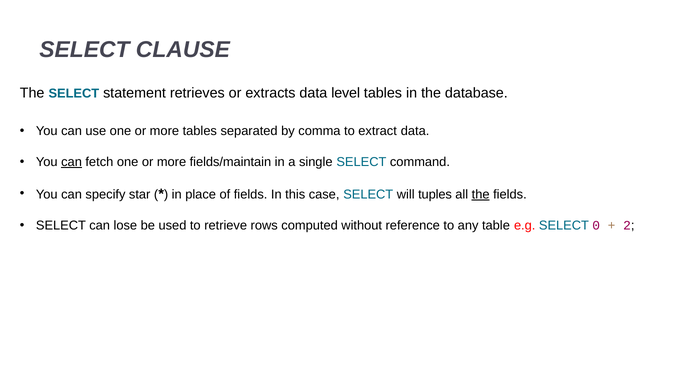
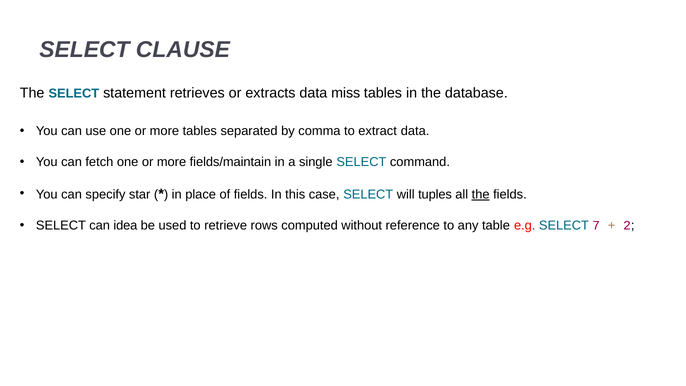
level: level -> miss (346, 93)
can underline: present -> none (72, 162)
lose: lose -> idea (125, 225)
0: 0 -> 7 (596, 225)
